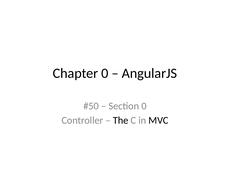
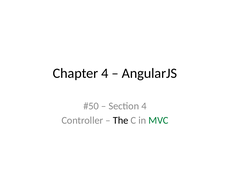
Chapter 0: 0 -> 4 (105, 73)
Section 0: 0 -> 4 (144, 106)
MVC colour: black -> green (158, 120)
